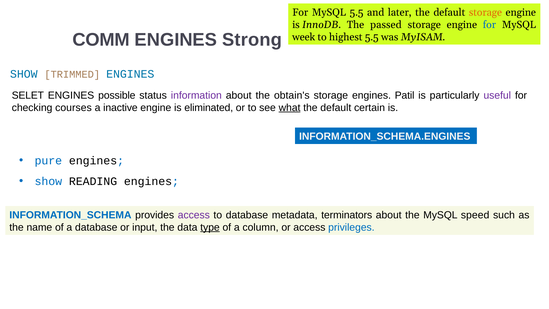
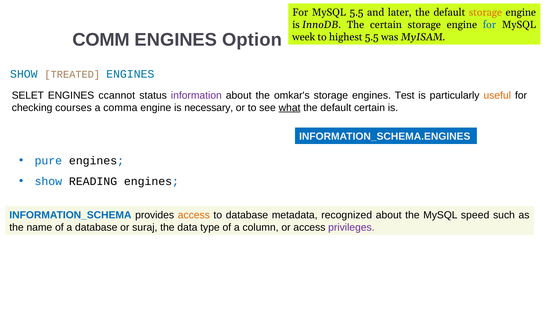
The passed: passed -> certain (386, 25)
Strong: Strong -> Option (252, 40)
TRIMMED: TRIMMED -> TREATED (72, 74)
possible: possible -> ccannot (117, 95)
obtain's: obtain's -> omkar's (292, 95)
Patil: Patil -> Test (405, 95)
useful colour: purple -> orange (497, 95)
inactive: inactive -> comma (120, 108)
eliminated: eliminated -> necessary (209, 108)
access colour: purple -> orange (194, 215)
terminators: terminators -> recognized (347, 215)
input: input -> suraj (145, 227)
type underline: present -> none (210, 227)
privileges colour: blue -> purple (351, 227)
